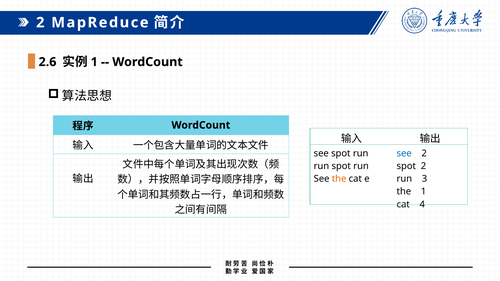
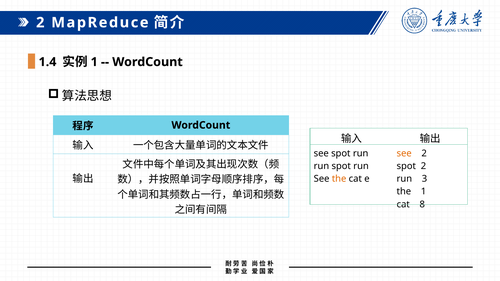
2.6: 2.6 -> 1.4 (47, 62)
see colour: blue -> orange (404, 153)
4: 4 -> 8 (422, 204)
